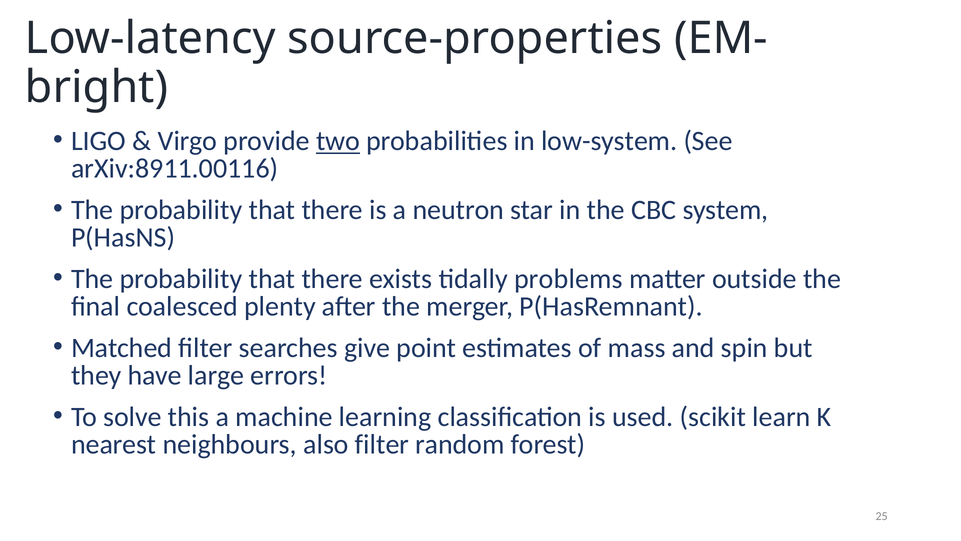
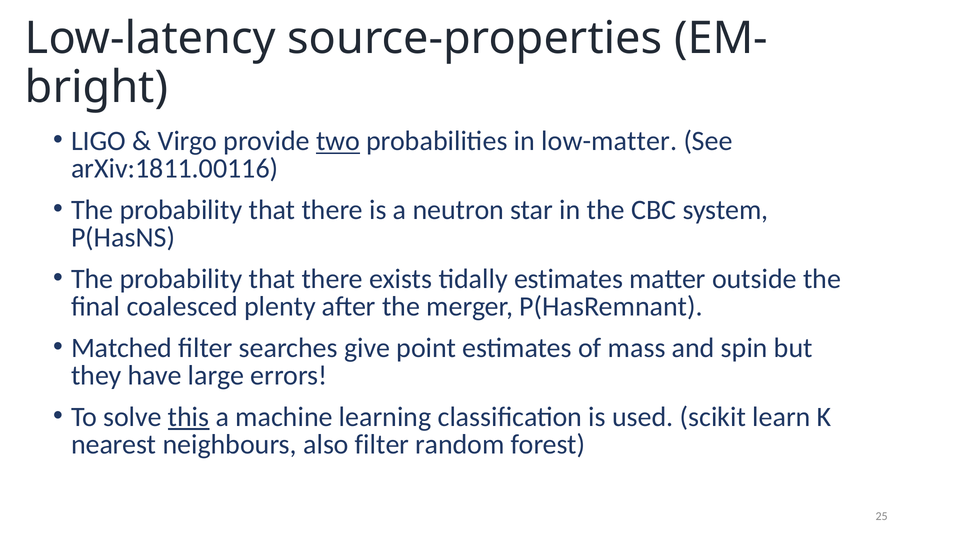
low-system: low-system -> low-matter (609, 141)
arXiv:8911.00116: arXiv:8911.00116 -> arXiv:1811.00116 (175, 168)
tidally problems: problems -> estimates (568, 279)
this underline: none -> present (189, 417)
